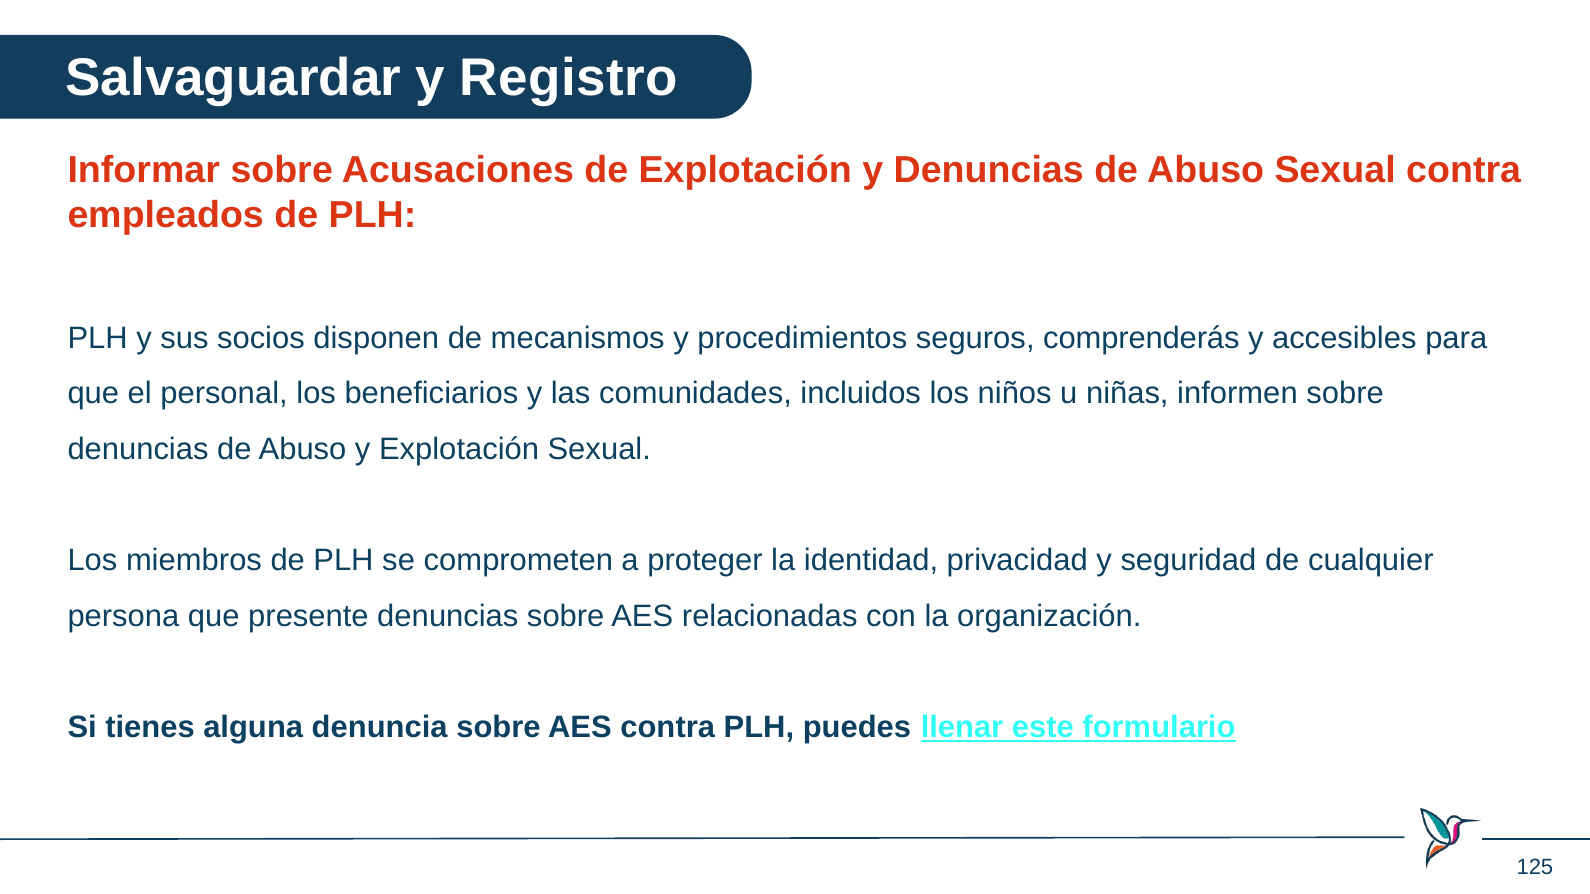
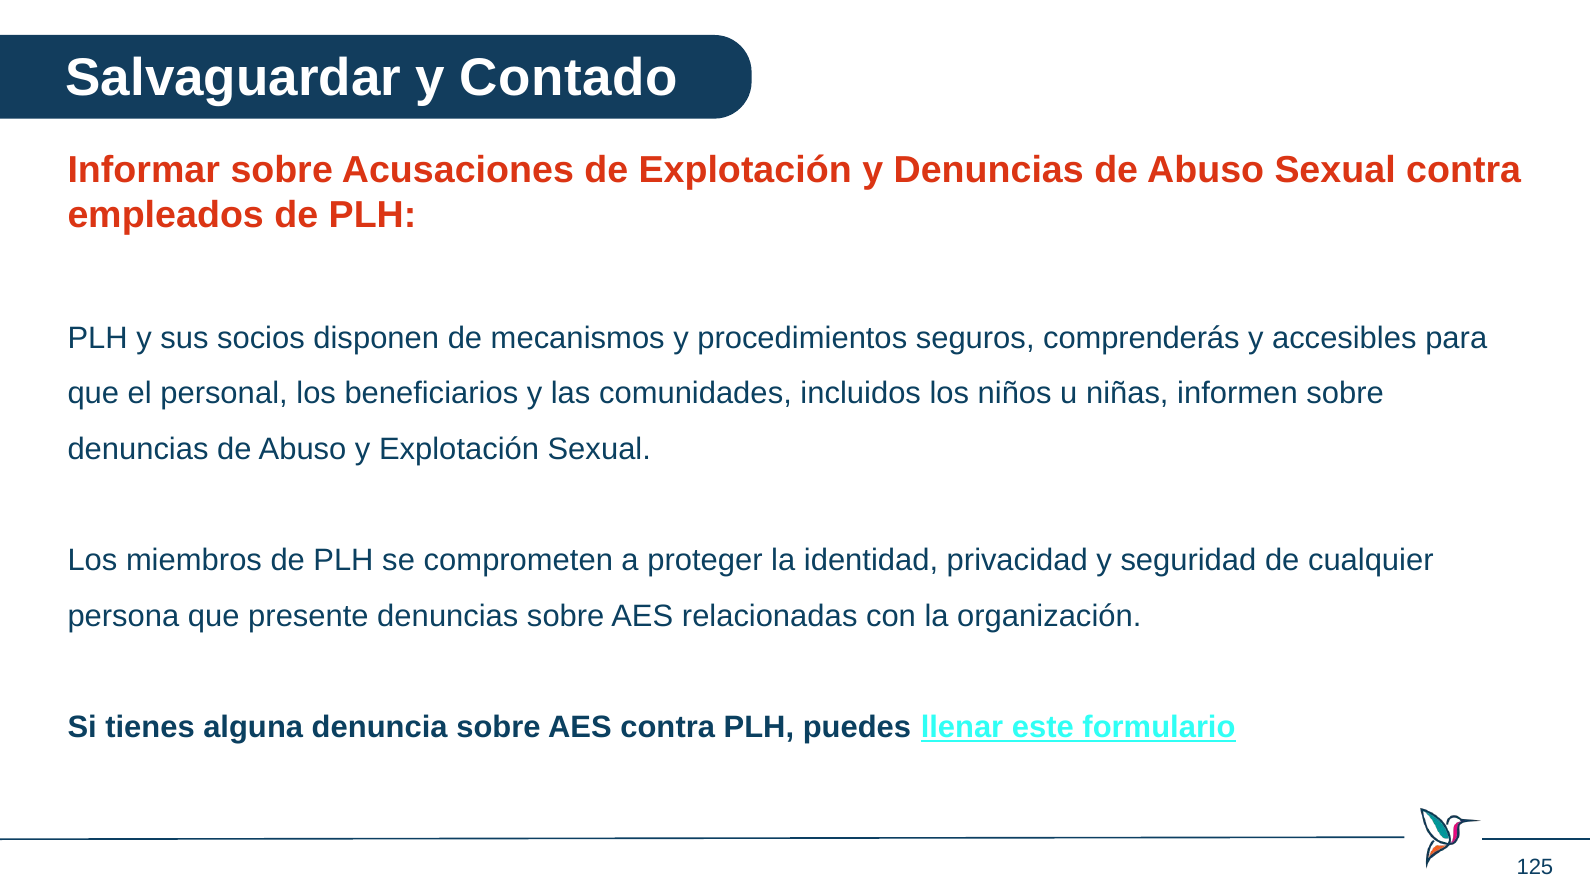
Registro: Registro -> Contado (569, 78)
